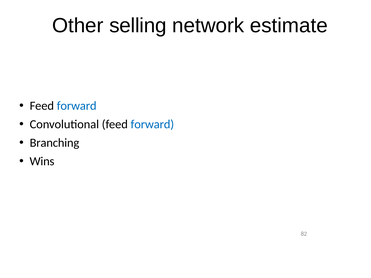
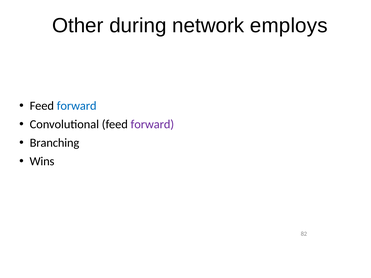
selling: selling -> during (138, 26)
estimate: estimate -> employs (289, 26)
forward colour: blue -> purple (152, 124)
